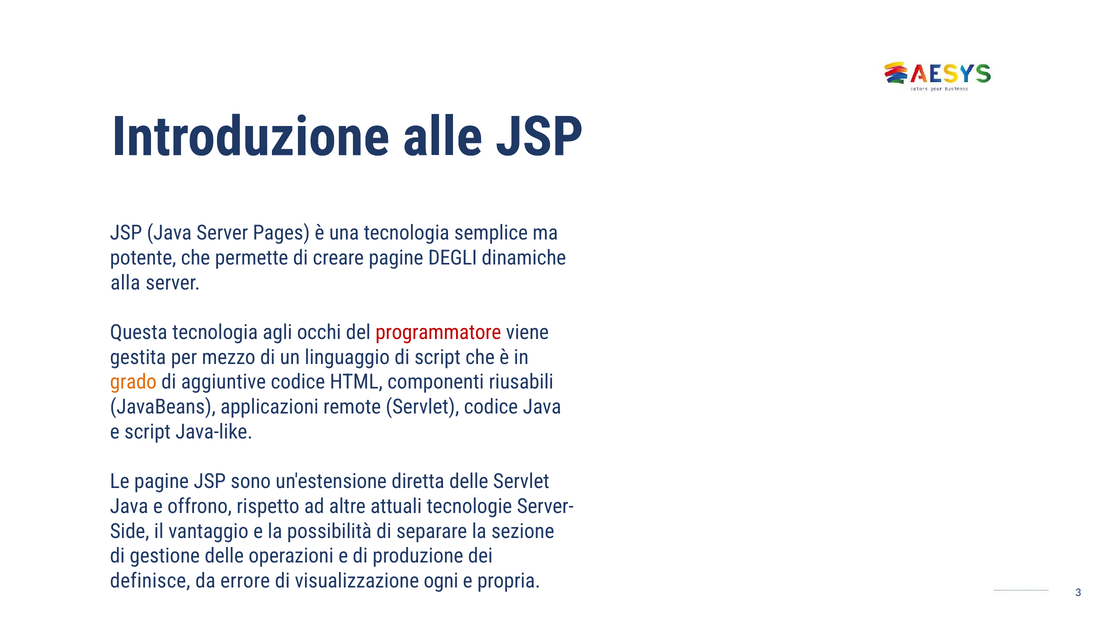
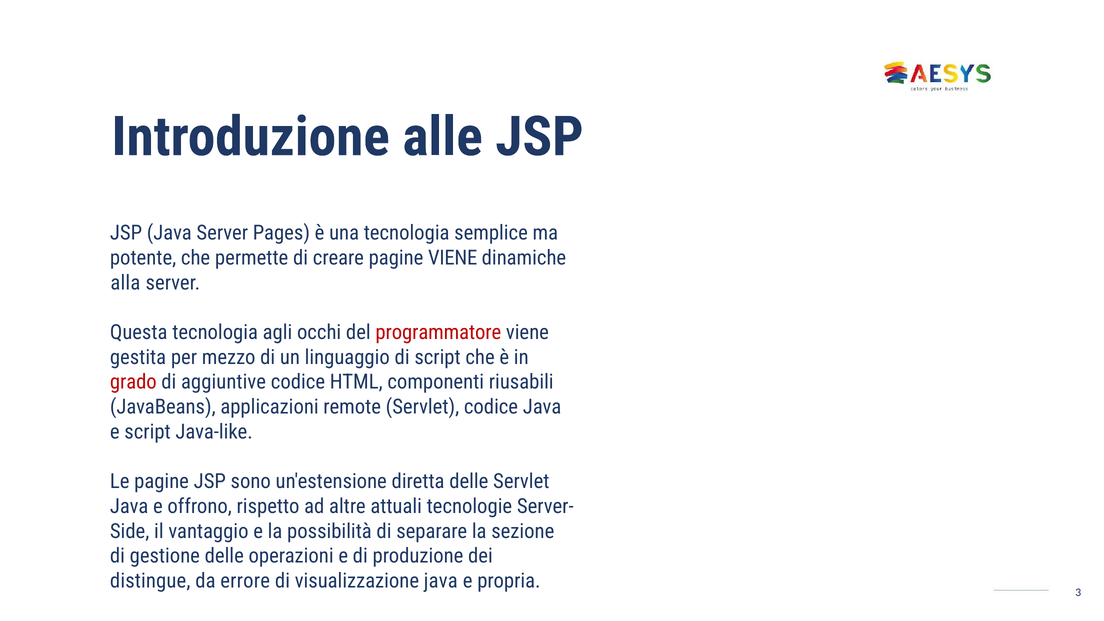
pagine DEGLI: DEGLI -> VIENE (453, 258)
grado colour: orange -> red (133, 382)
definisce: definisce -> distingue (150, 581)
visualizzazione ogni: ogni -> java (441, 581)
